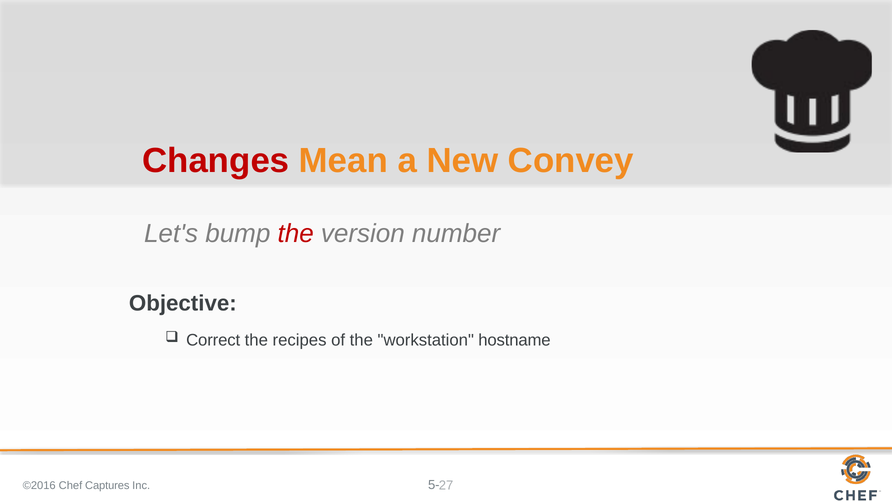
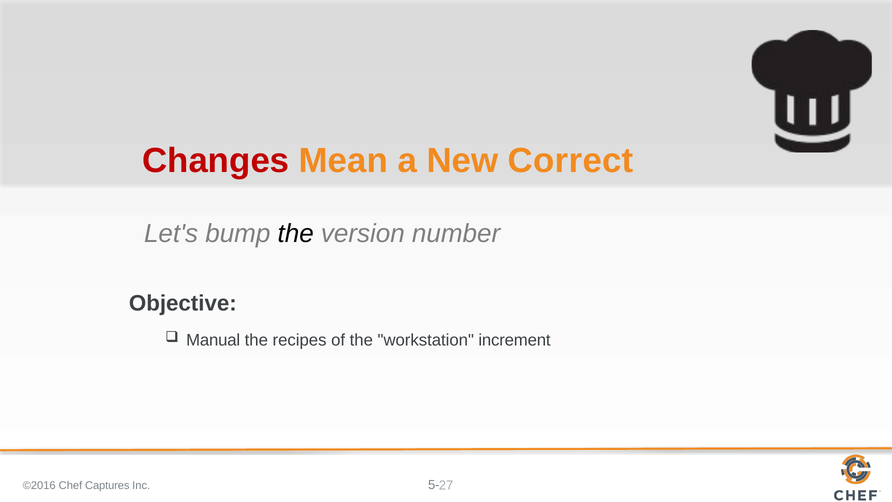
Convey: Convey -> Correct (571, 161)
the colour: red -> black (296, 234)
Correct: Correct -> Manual (213, 340)
hostname: hostname -> increment (514, 340)
